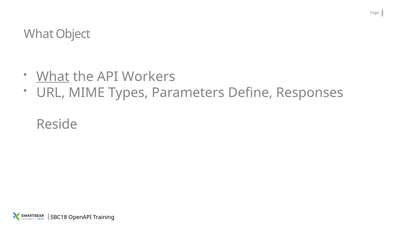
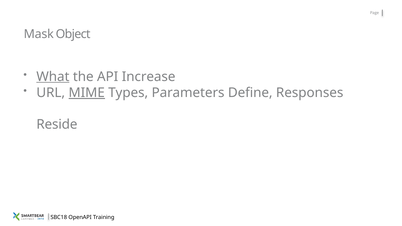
What: What -> Mask (39, 34)
Workers: Workers -> Increase (149, 77)
MIME underline: none -> present (87, 93)
